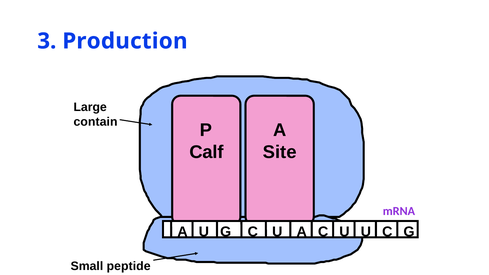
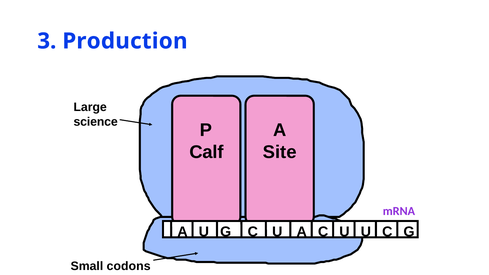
contain: contain -> science (96, 122)
peptide: peptide -> codons (129, 266)
